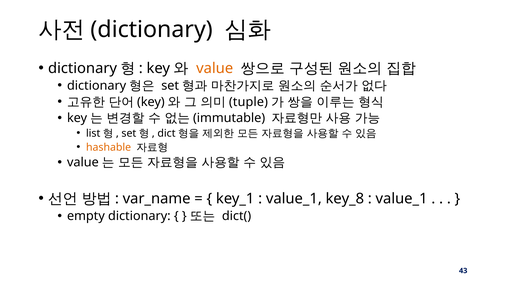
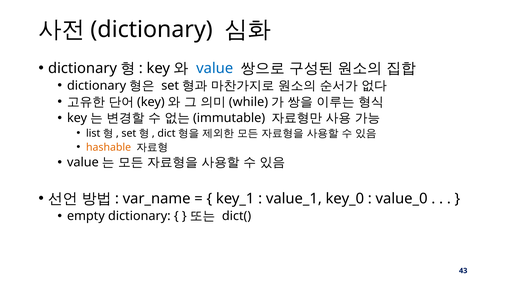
value colour: orange -> blue (215, 68)
tuple: tuple -> while (248, 102)
key_8: key_8 -> key_0 (345, 199)
value_1: value_1 -> value_0 (402, 199)
